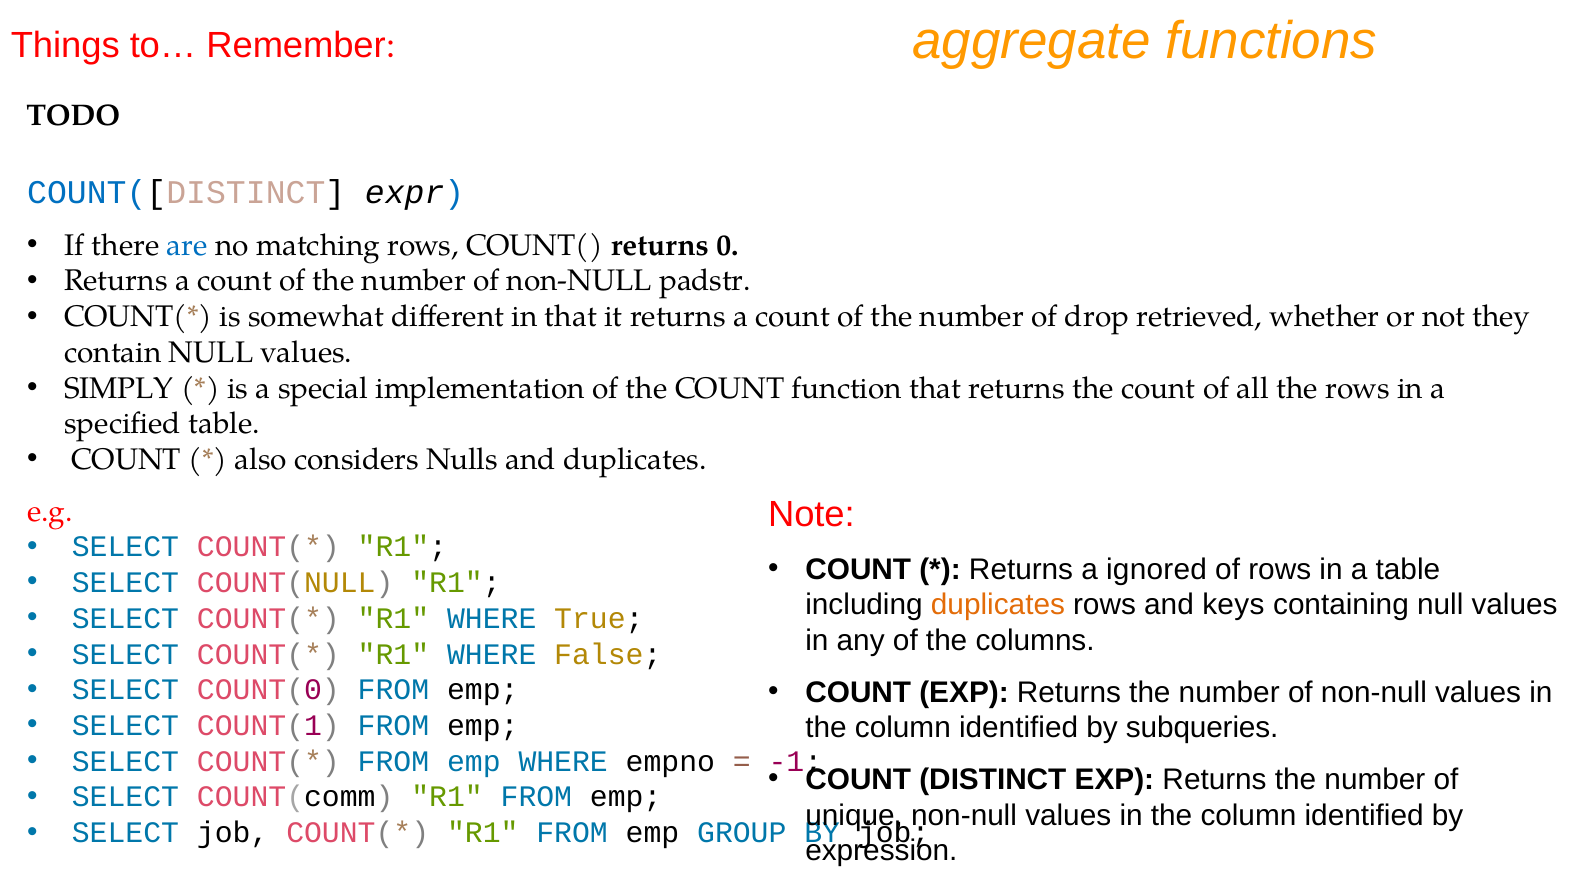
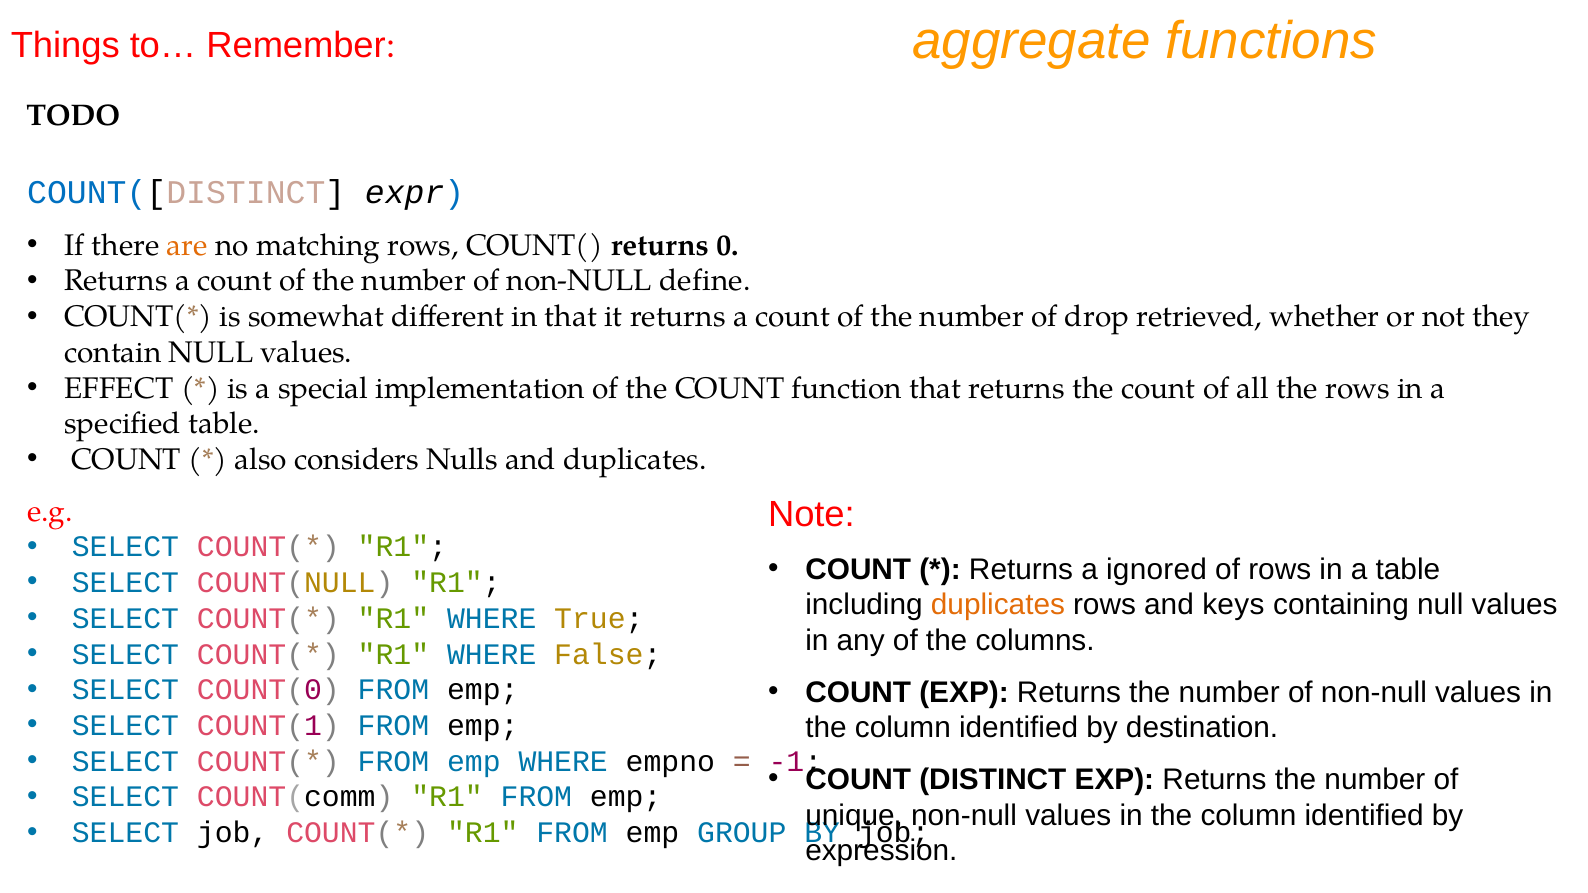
are colour: blue -> orange (187, 245)
padstr: padstr -> define (705, 281)
SIMPLY: SIMPLY -> EFFECT (119, 388)
subqueries: subqueries -> destination (1202, 728)
